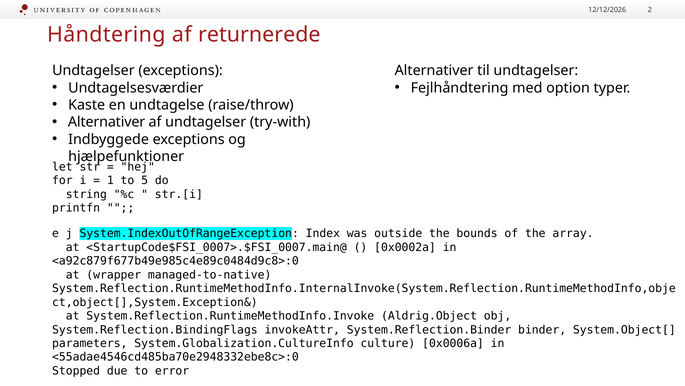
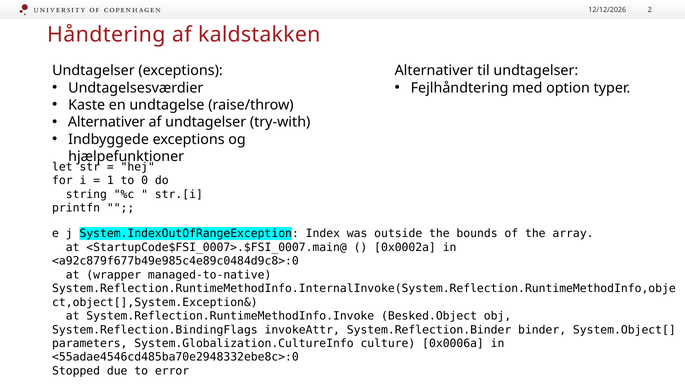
returnerede: returnerede -> kaldstakken (259, 35)
5: 5 -> 0 (145, 180)
Aldrig.Object: Aldrig.Object -> Besked.Object (429, 315)
